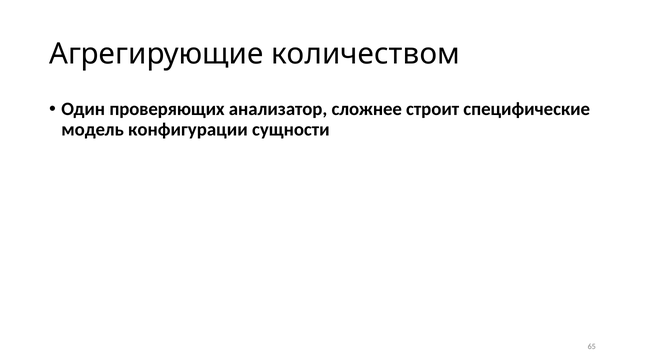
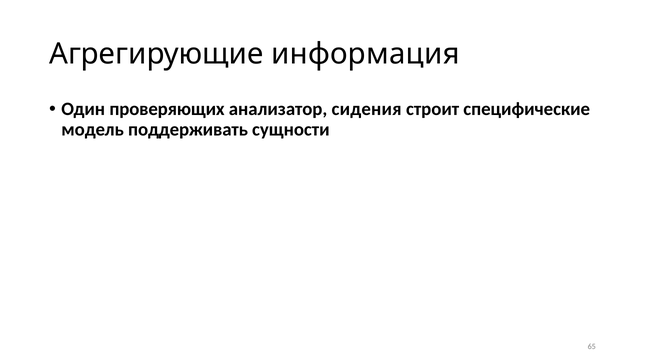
количеством: количеством -> информация (365, 54)
сложнее: сложнее -> сидения (367, 109)
конфигурации: конфигурации -> поддерживать (188, 129)
